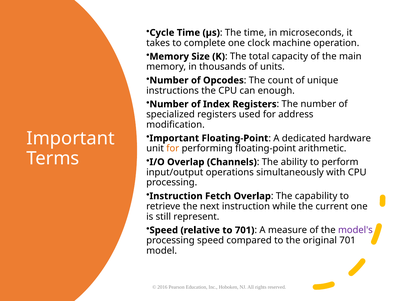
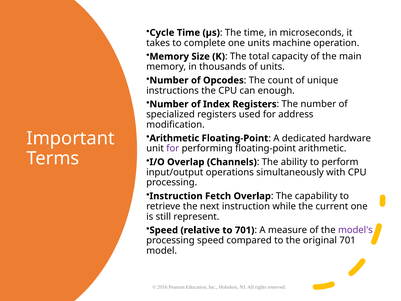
one clock: clock -> units (259, 43)
Important: Important -> Arithmetic (174, 138)
for colour: orange -> purple (173, 148)
